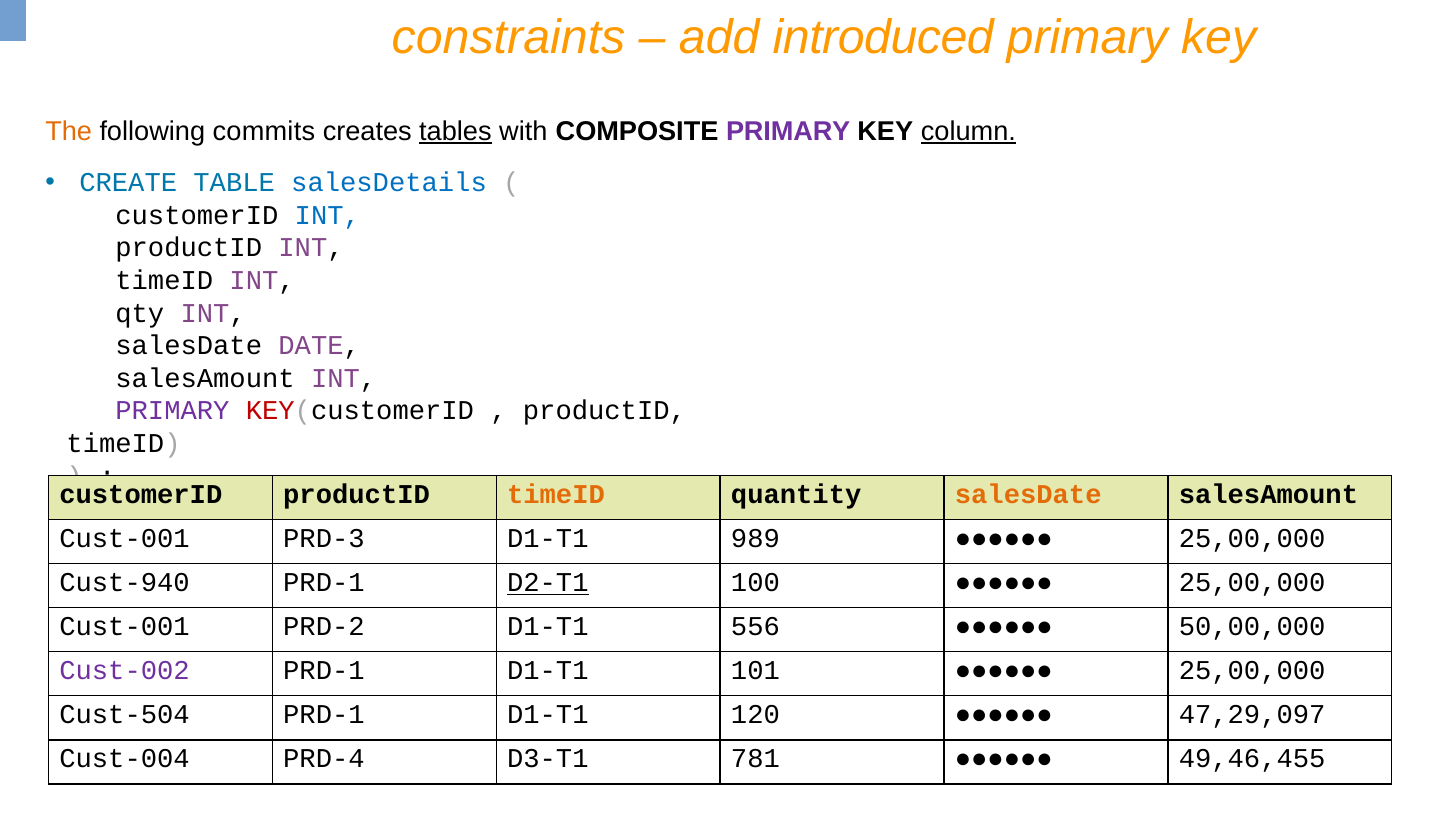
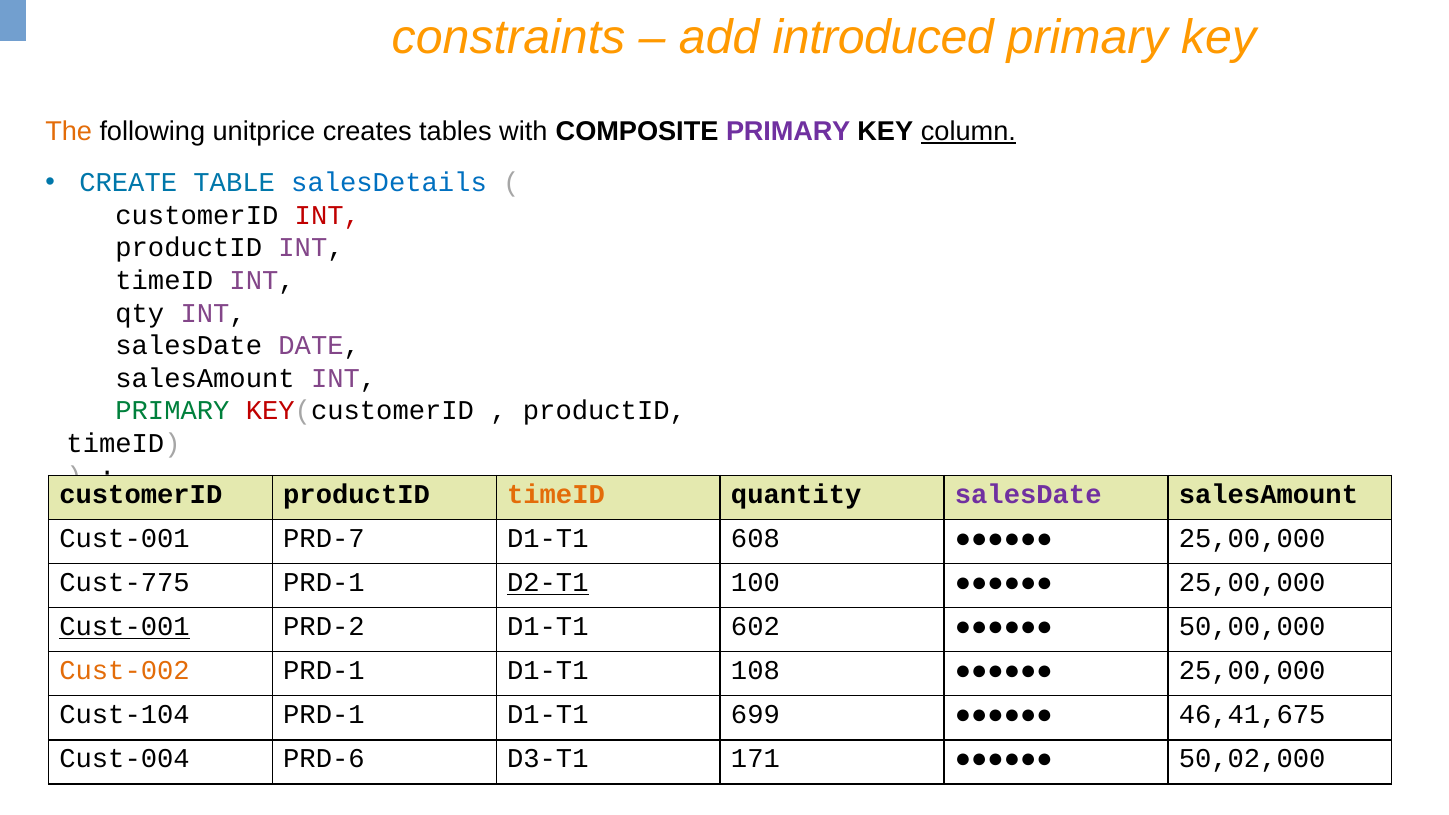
commits: commits -> unitprice (264, 131)
tables underline: present -> none (455, 131)
INT colour: blue -> red (327, 215)
PRIMARY colour: purple -> green (172, 411)
salesDate colour: orange -> purple (1028, 495)
PRD-3: PRD-3 -> PRD-7 (324, 539)
989: 989 -> 608 (755, 539)
Cust-940: Cust-940 -> Cust-775 (125, 583)
Cust-001 underline: none -> present (125, 627)
556: 556 -> 602 (755, 627)
Cust-002 colour: purple -> orange (125, 671)
101: 101 -> 108 (755, 671)
Cust-504: Cust-504 -> Cust-104 (125, 715)
120: 120 -> 699 (755, 715)
47,29,097: 47,29,097 -> 46,41,675 (1252, 715)
PRD-4: PRD-4 -> PRD-6 (324, 759)
781: 781 -> 171 (755, 759)
49,46,455: 49,46,455 -> 50,02,000 (1252, 759)
